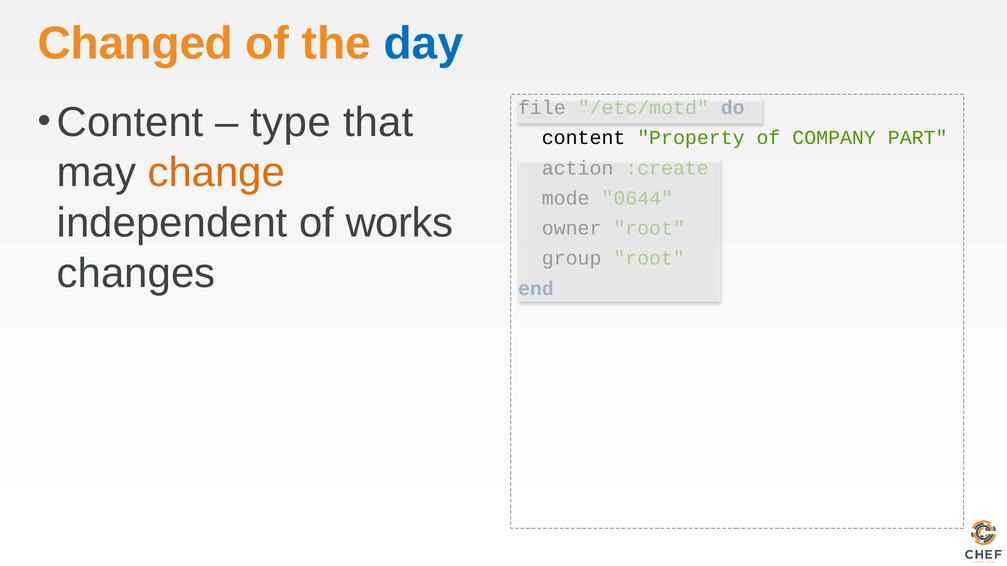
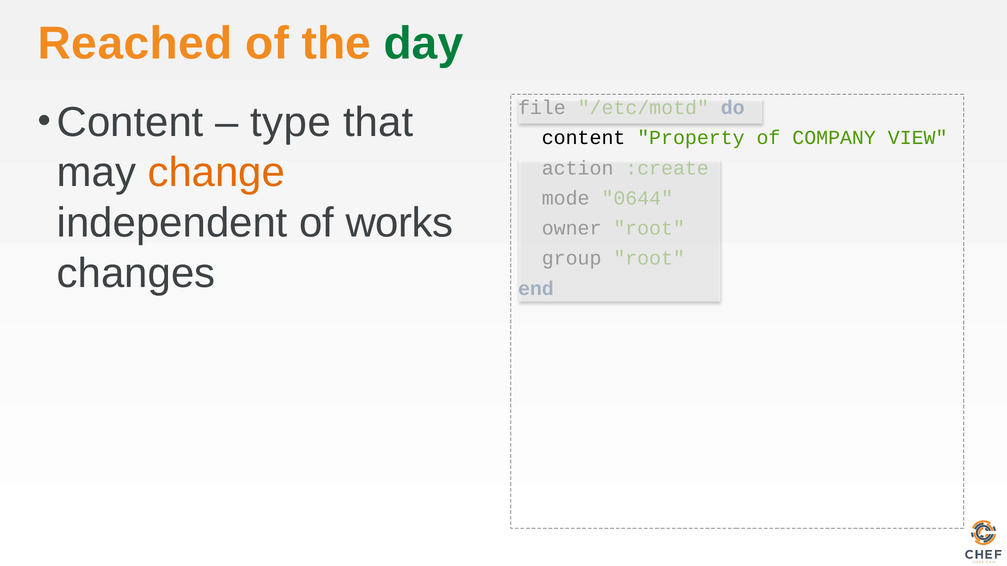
Changed: Changed -> Reached (135, 44)
day colour: blue -> green (424, 44)
PART: PART -> VIEW (918, 138)
